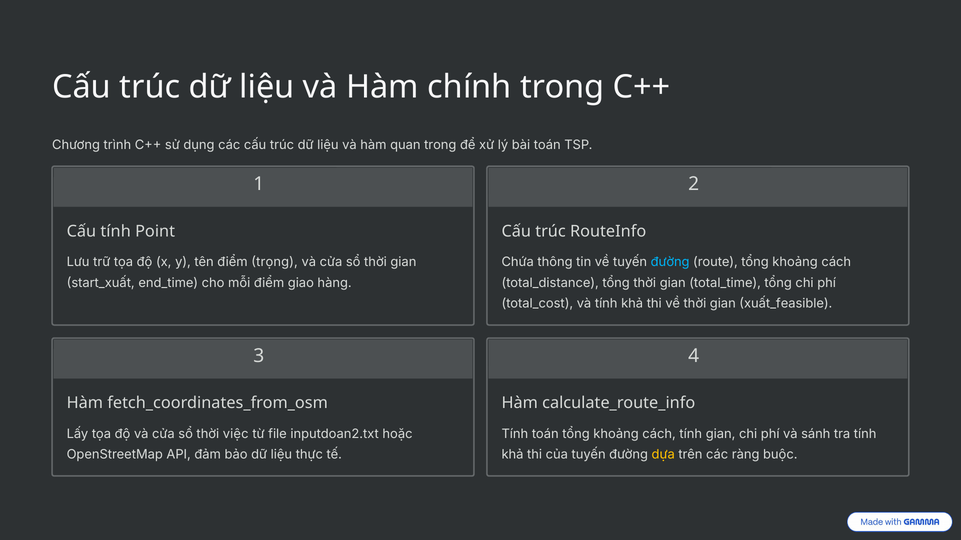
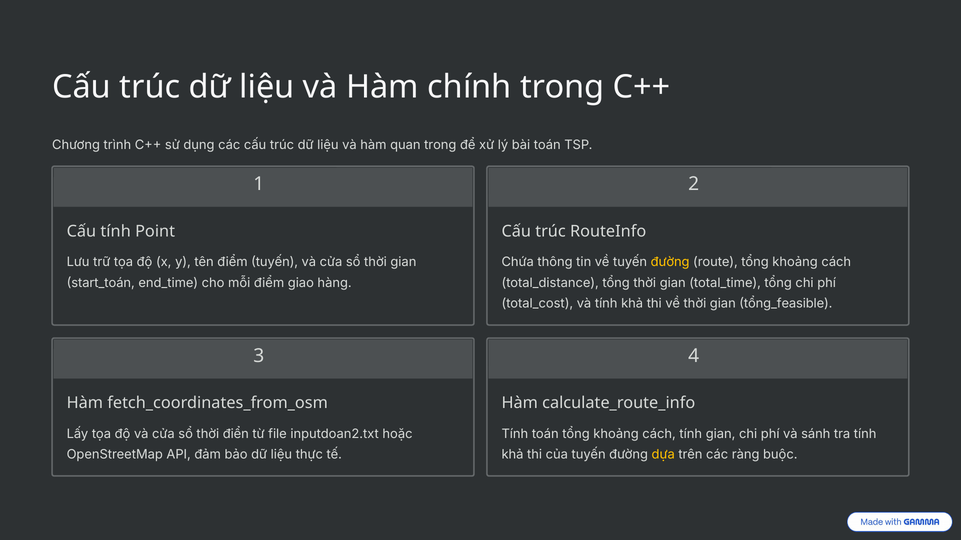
điểm trọng: trọng -> tuyến (275, 262)
đường colour: light blue -> yellow (670, 262)
start_xuất: start_xuất -> start_toán (101, 283)
xuất_feasible: xuất_feasible -> tổng_feasible (786, 304)
việc: việc -> điển (236, 434)
